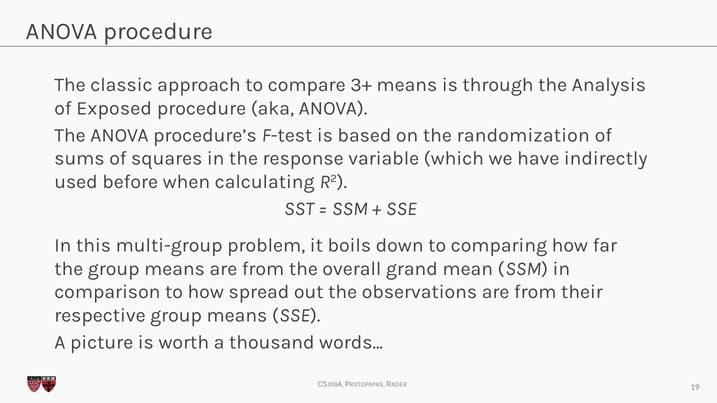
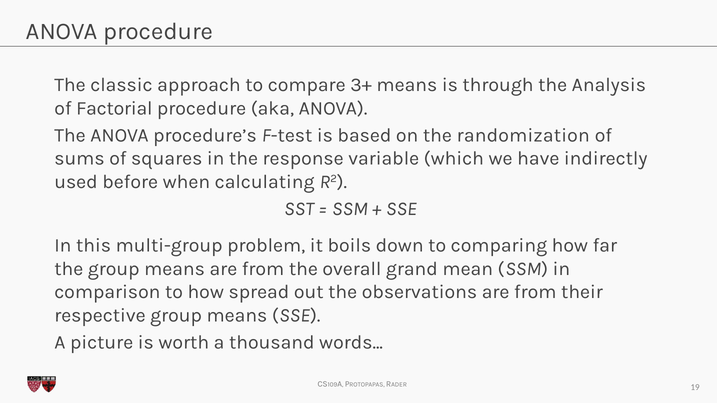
Exposed: Exposed -> Factorial (114, 108)
